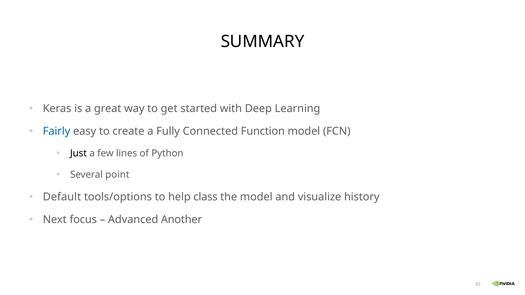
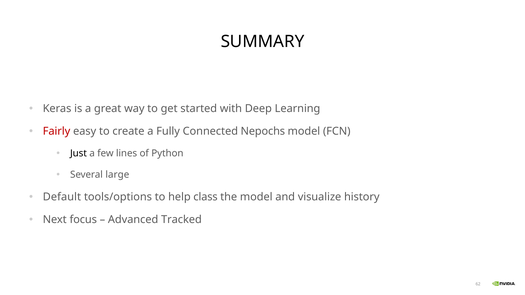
Fairly colour: blue -> red (57, 131)
Function: Function -> Nepochs (263, 131)
point: point -> large (117, 175)
Another: Another -> Tracked (181, 220)
